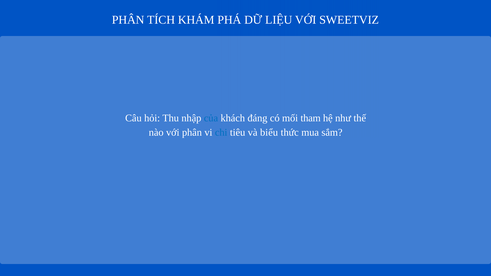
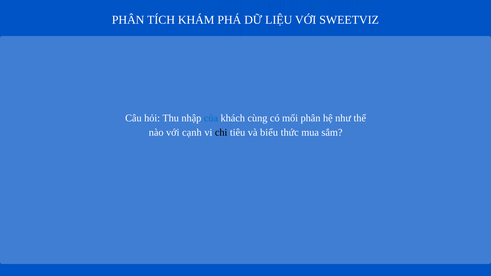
đáng: đáng -> cùng (257, 118)
mối tham: tham -> phân (311, 118)
với phân: phân -> cạnh (192, 132)
chi colour: blue -> black (221, 132)
